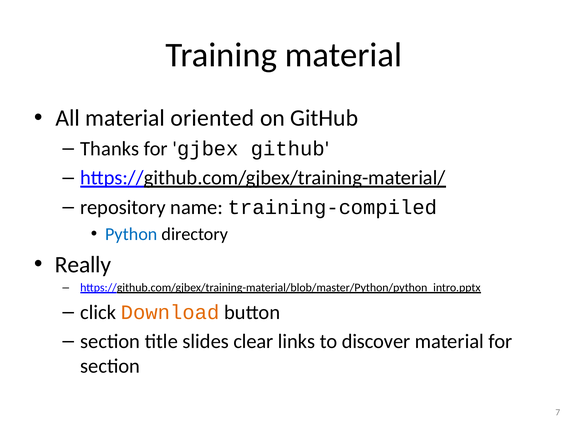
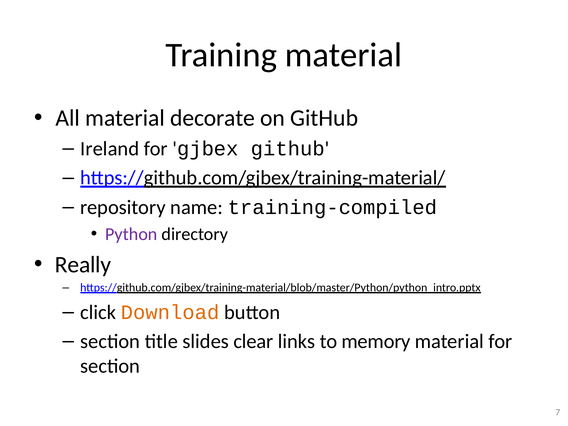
oriented: oriented -> decorate (213, 118)
Thanks: Thanks -> Ireland (110, 149)
Python colour: blue -> purple (131, 234)
discover: discover -> memory (376, 341)
